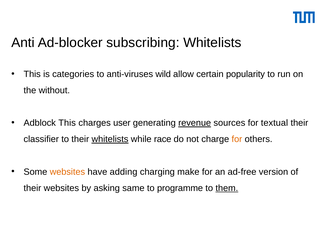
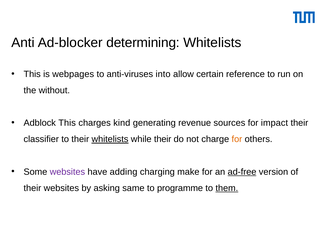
subscribing: subscribing -> determining (143, 43)
categories: categories -> webpages (73, 74)
wild: wild -> into (163, 74)
popularity: popularity -> reference (245, 74)
user: user -> kind (122, 123)
revenue underline: present -> none (195, 123)
textual: textual -> impact (274, 123)
while race: race -> their (163, 140)
websites colour: orange -> purple (67, 172)
ad-free underline: none -> present (242, 172)
